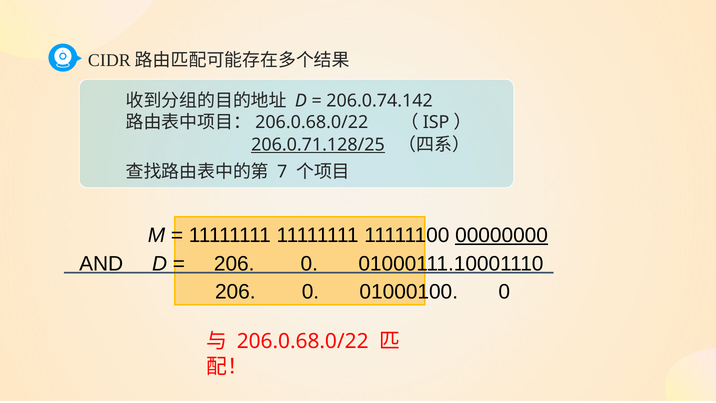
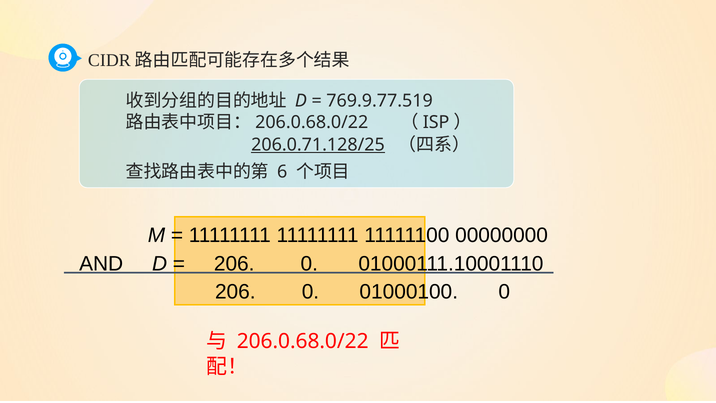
206.0.74.142: 206.0.74.142 -> 769.9.77.519 (380, 101)
7: 7 -> 6 (282, 172)
00000000 underline: present -> none (502, 235)
